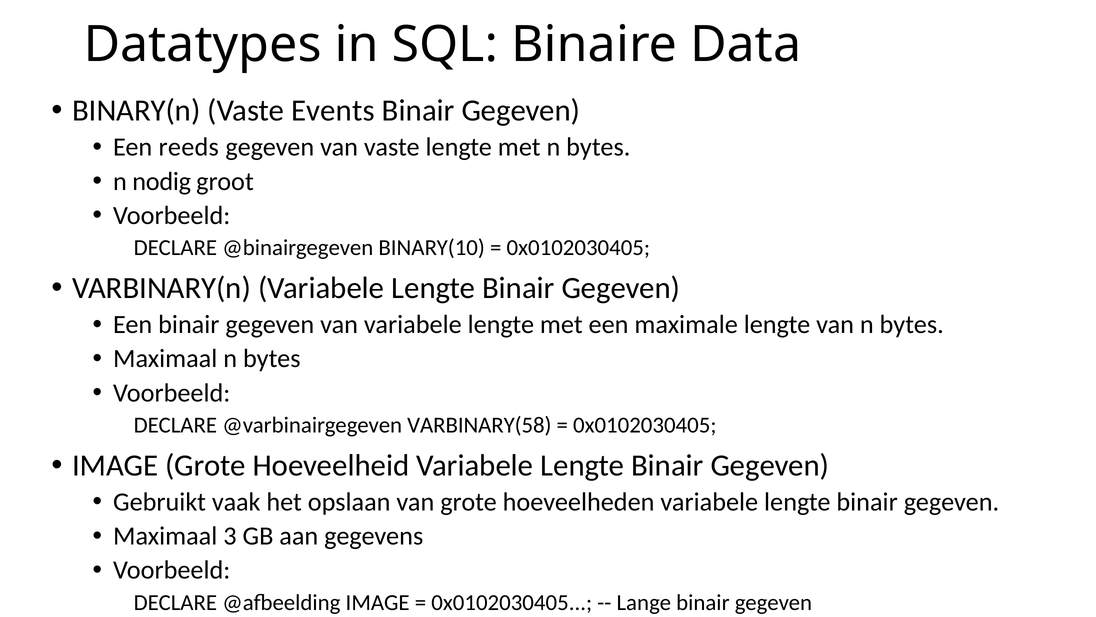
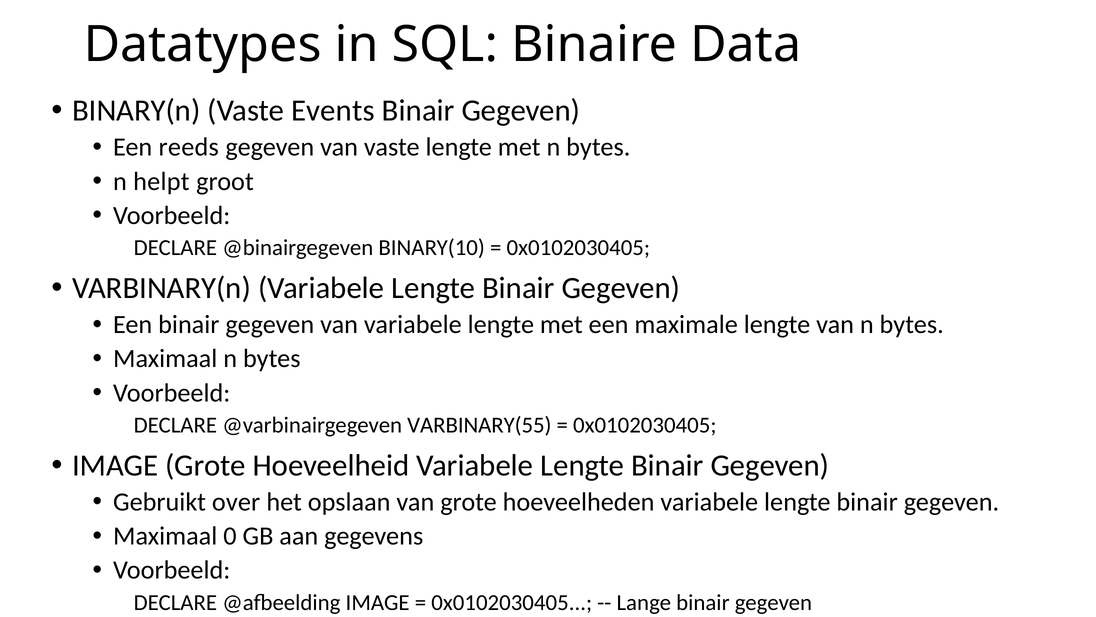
nodig: nodig -> helpt (161, 181)
VARBINARY(58: VARBINARY(58 -> VARBINARY(55 (479, 425)
vaak: vaak -> over (236, 502)
3: 3 -> 0 (230, 536)
